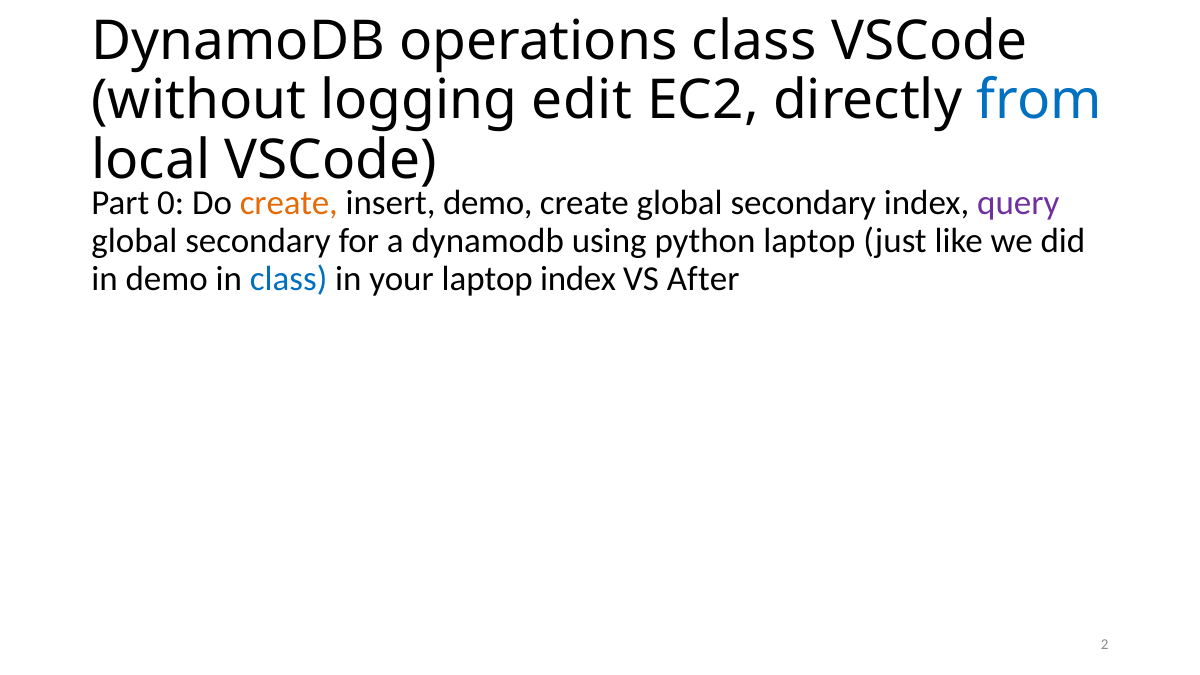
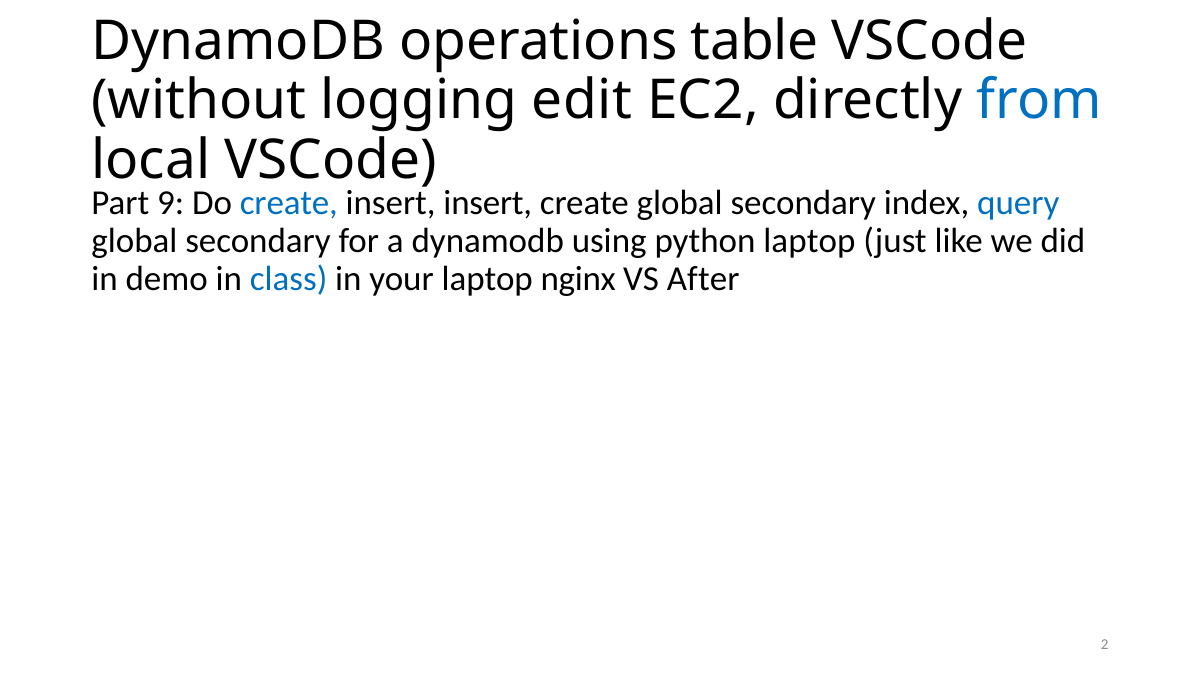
operations class: class -> table (755, 41)
0: 0 -> 9 (171, 203)
create colour: orange -> blue (289, 203)
insert demo: demo -> insert (488, 203)
query colour: purple -> blue (1018, 203)
laptop index: index -> nginx (578, 278)
